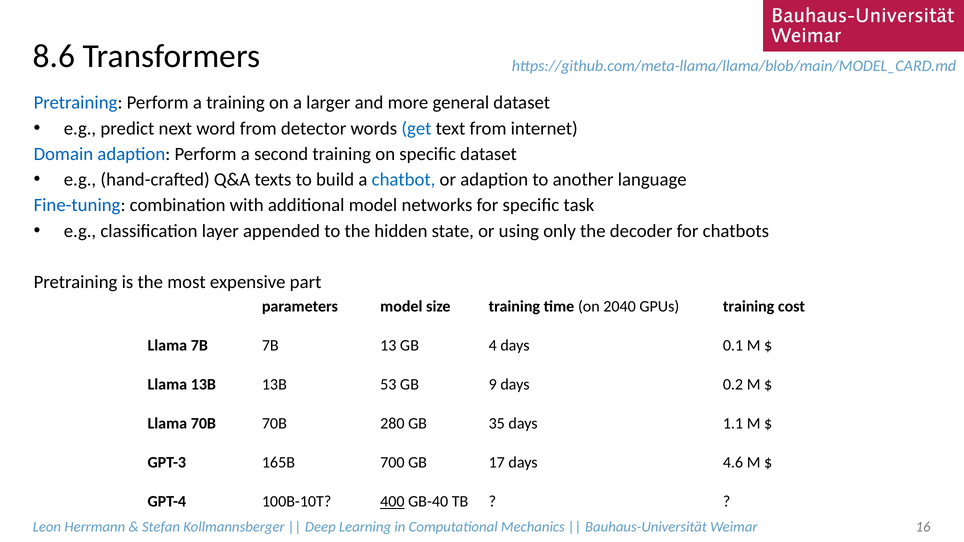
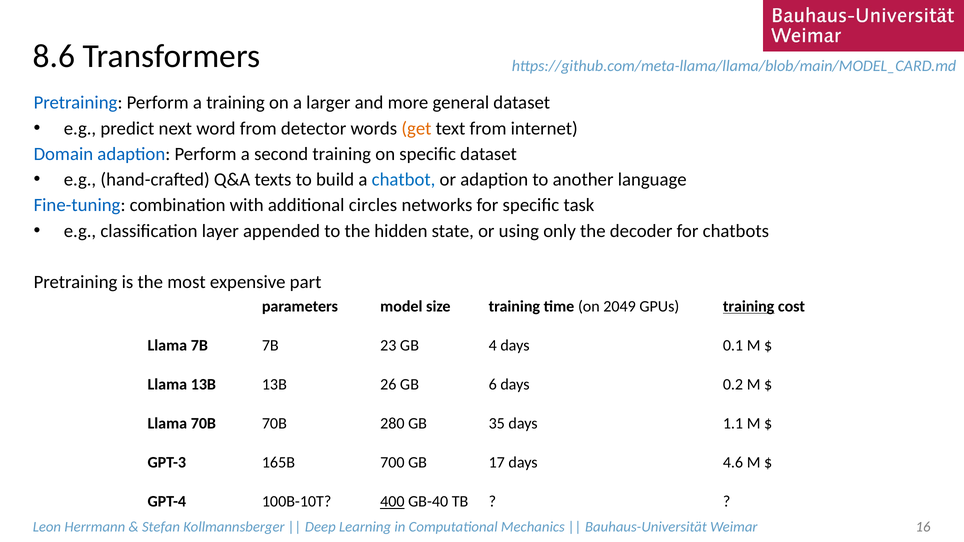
get colour: blue -> orange (416, 128)
additional model: model -> circles (373, 205)
2040: 2040 -> 2049 (620, 306)
training underline: none -> present (749, 306)
13: 13 -> 23 (388, 346)
53: 53 -> 26 (388, 385)
9: 9 -> 6 (493, 385)
